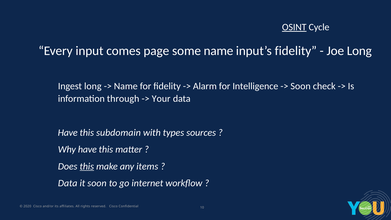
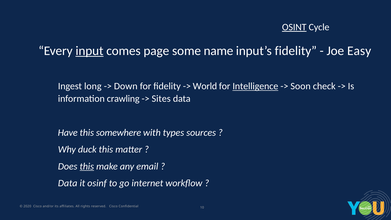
input underline: none -> present (89, 51)
Joe Long: Long -> Easy (359, 51)
Name: Name -> Down (126, 86)
Alarm: Alarm -> World (205, 86)
Intelligence underline: none -> present (255, 86)
through: through -> crawling (123, 99)
Your: Your -> Sites (161, 99)
subdomain: subdomain -> somewhere (119, 133)
Why have: have -> duck (87, 149)
items: items -> email (147, 166)
it soon: soon -> osinf (97, 183)
